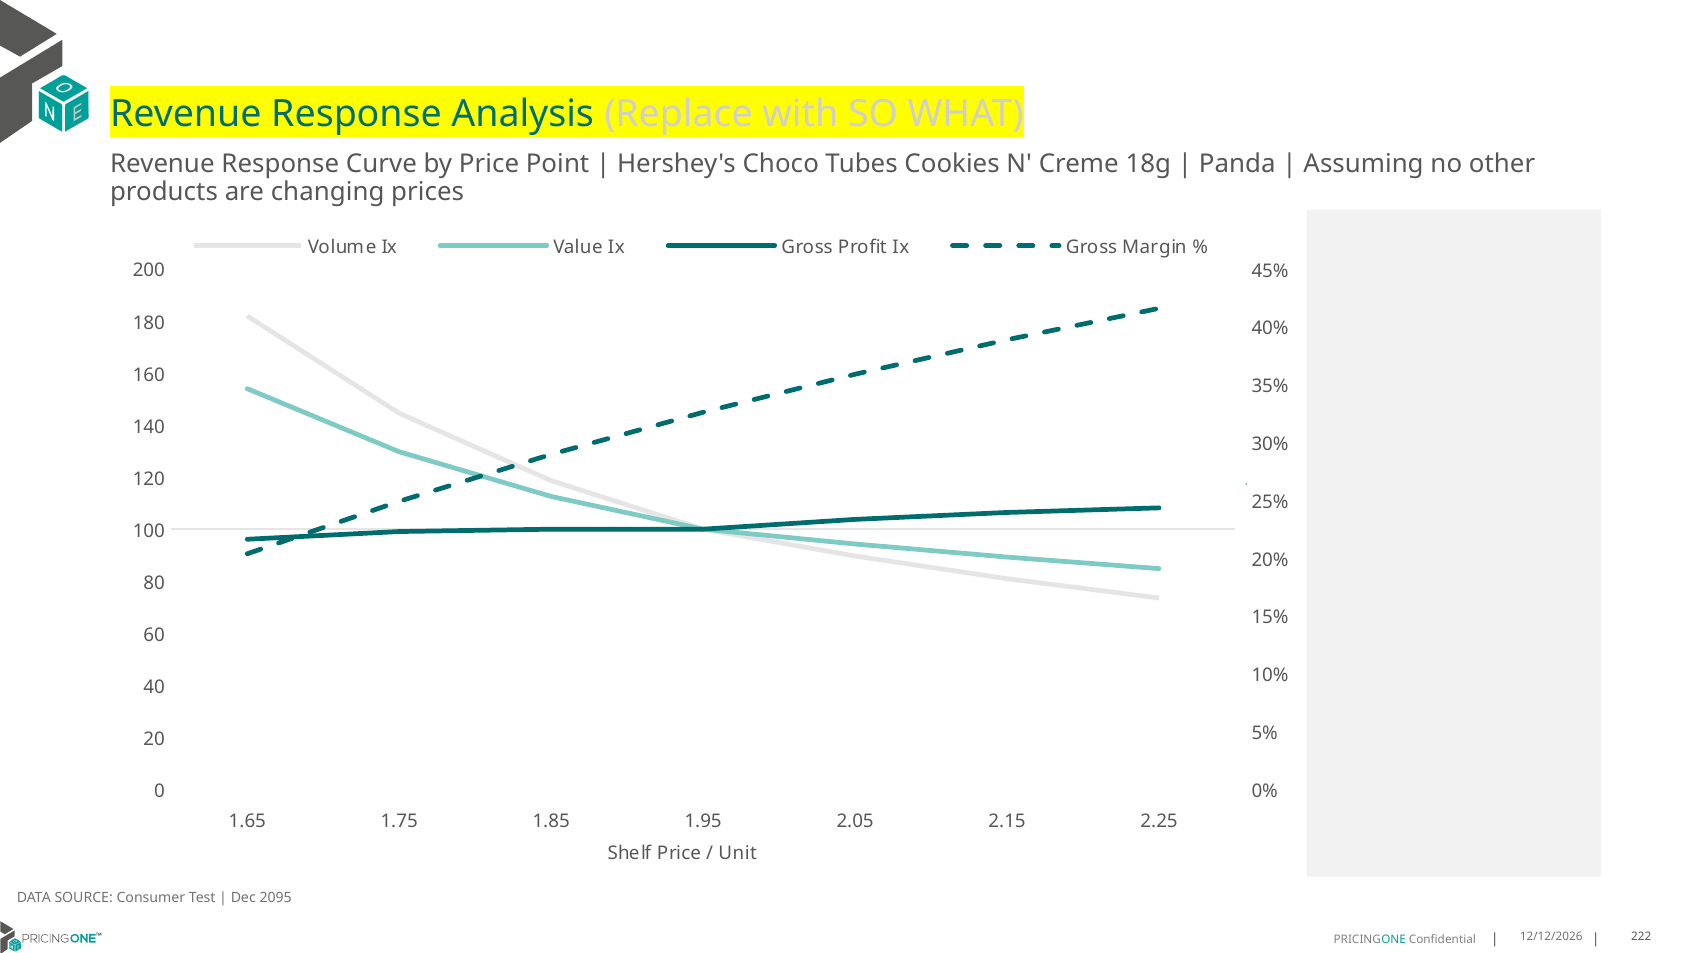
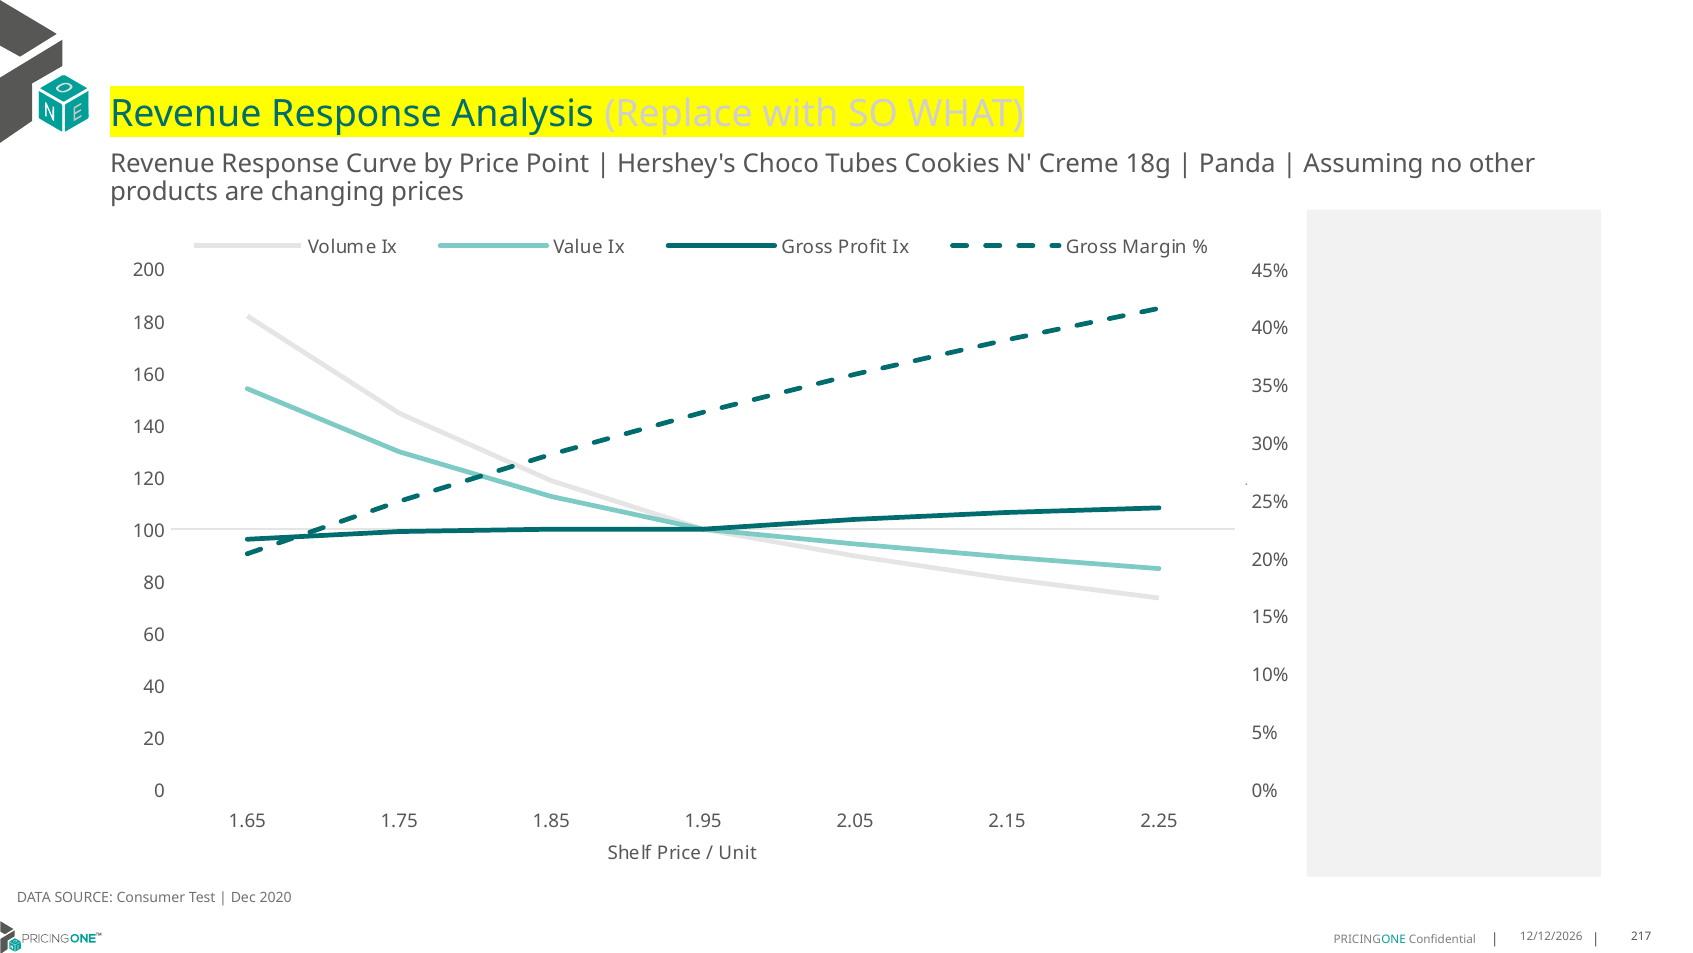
2095: 2095 -> 2020 (276, 897)
222: 222 -> 217 (1641, 936)
